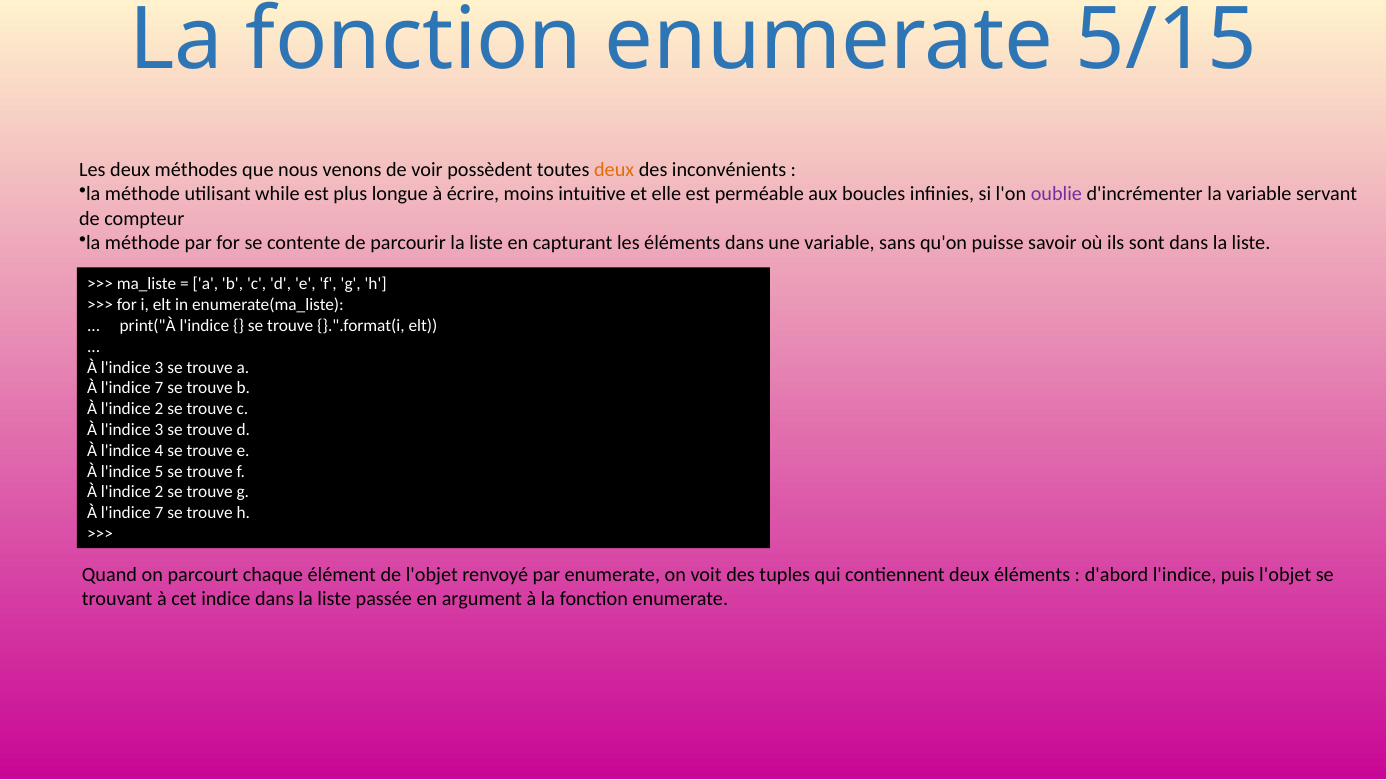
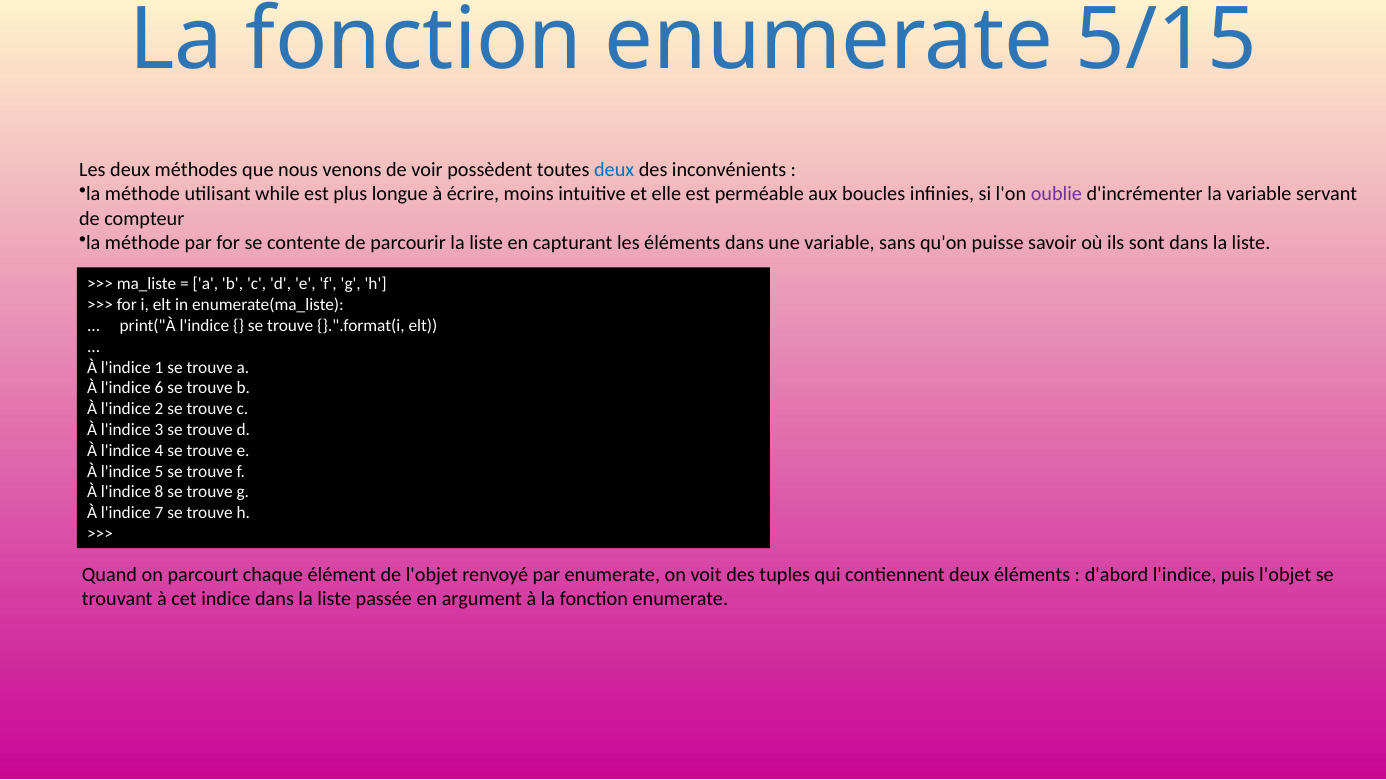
deux colour: orange -> blue (614, 170)
3: 3 -> 1 (159, 367)
7: 7 -> 6 (159, 388)
2: 2 -> 8 (159, 492)
